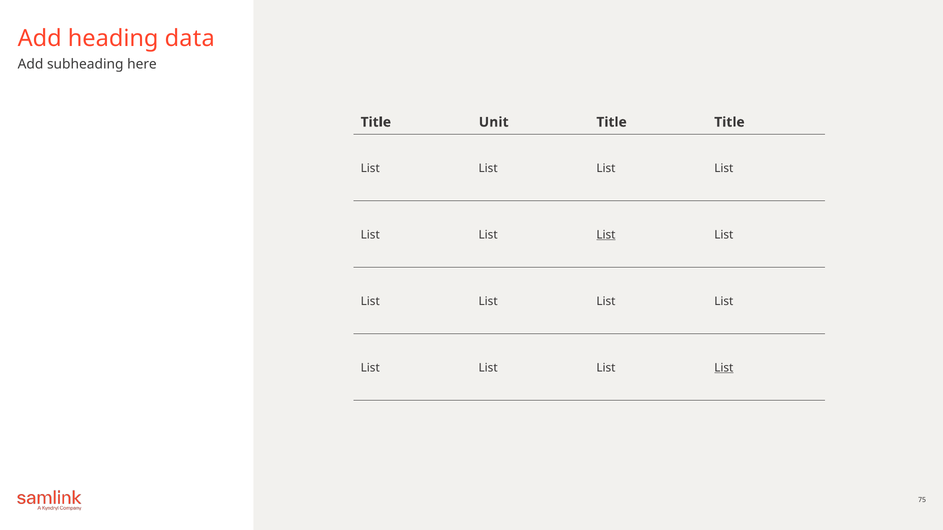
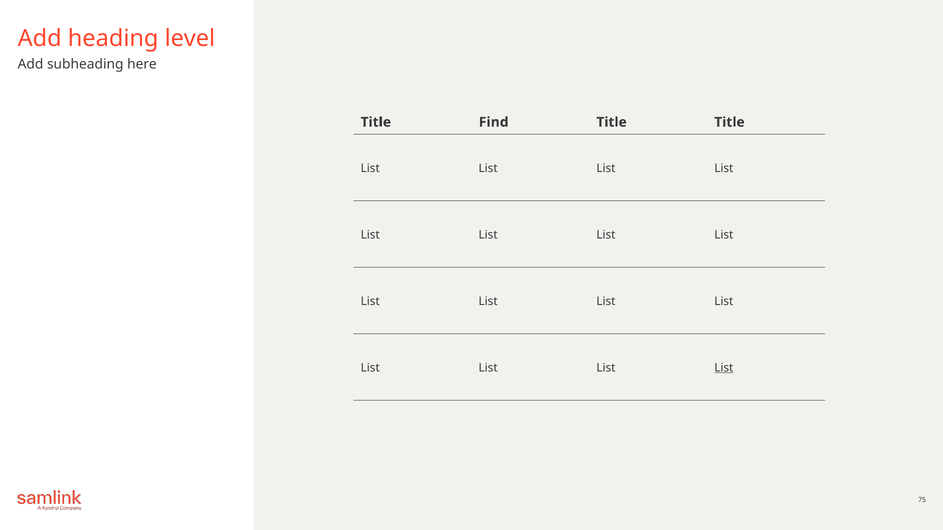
data: data -> level (190, 39)
Unit: Unit -> Find (494, 122)
List underline: present -> none (606, 235)
